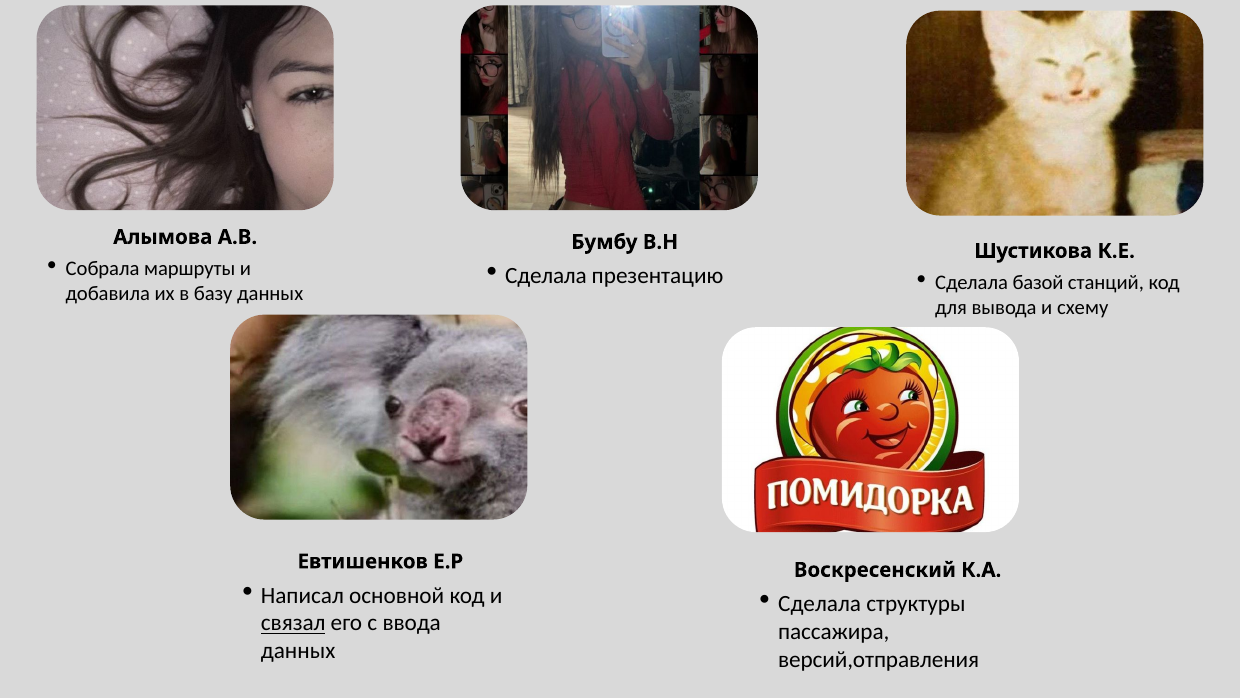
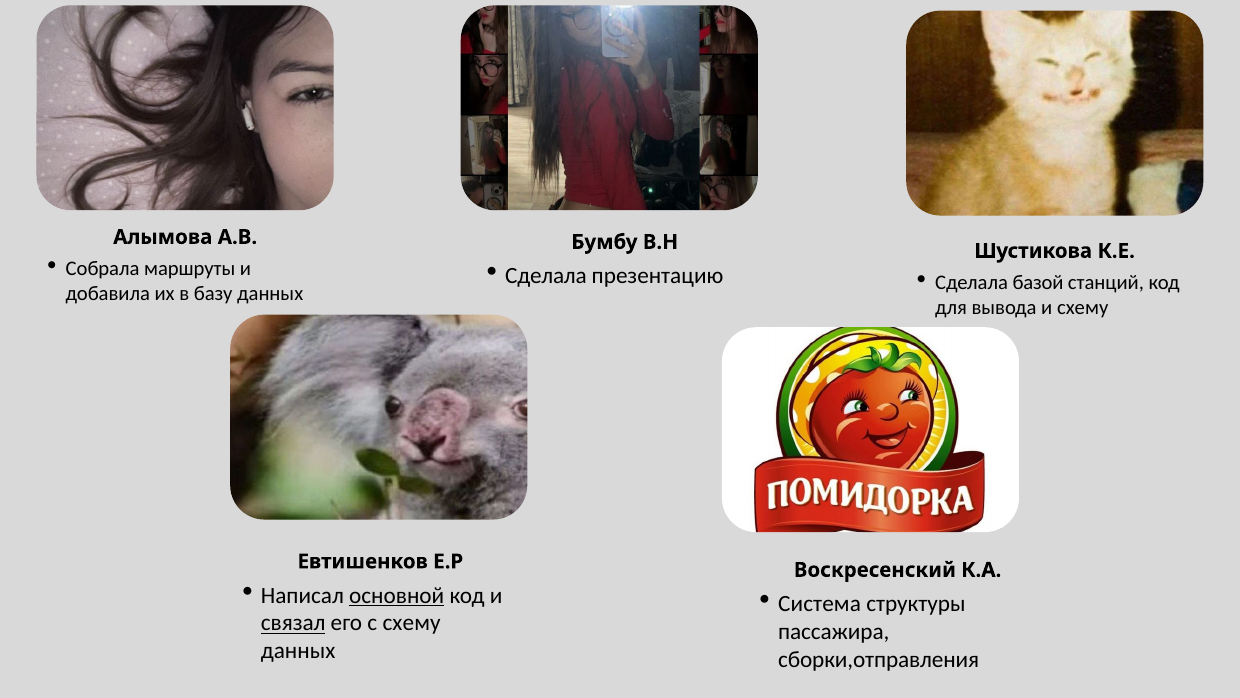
основной underline: none -> present (397, 595)
Сделала: Сделала -> Система (820, 603)
с ввода: ввода -> схему (412, 623)
версий,отправления: версий,отправления -> сборки,отправления (879, 659)
